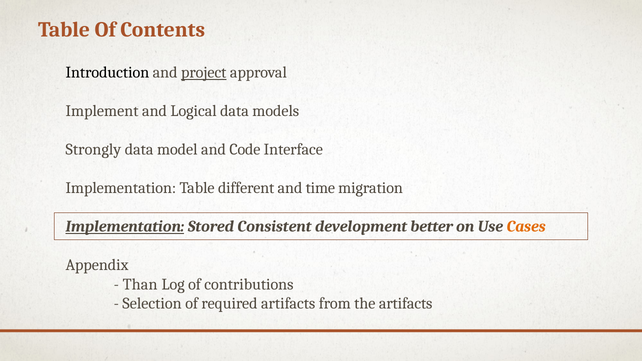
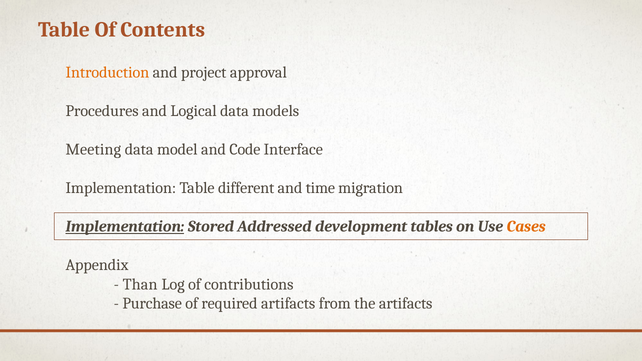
Introduction colour: black -> orange (107, 72)
project underline: present -> none (204, 72)
Implement: Implement -> Procedures (102, 111)
Strongly: Strongly -> Meeting (93, 150)
Consistent: Consistent -> Addressed (274, 227)
better: better -> tables (432, 227)
Selection: Selection -> Purchase (152, 304)
